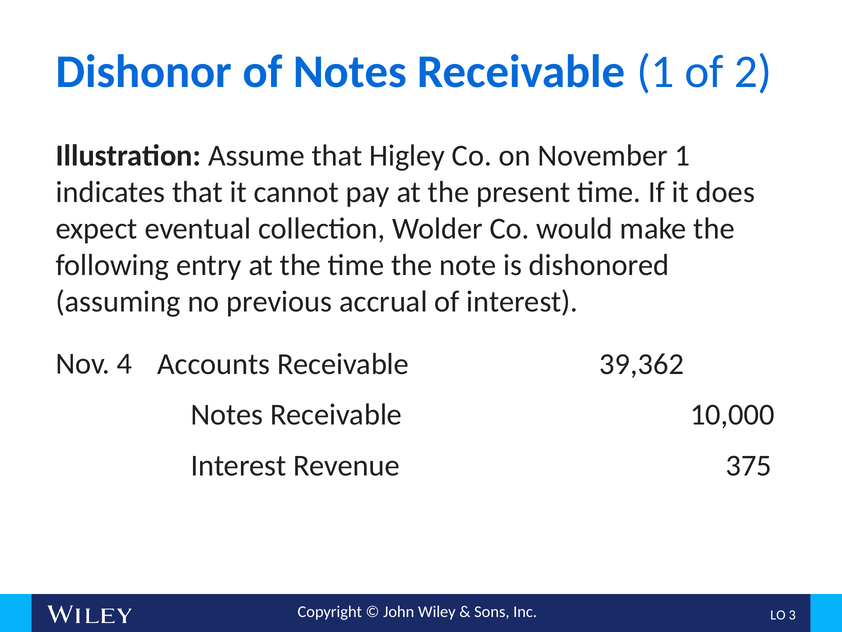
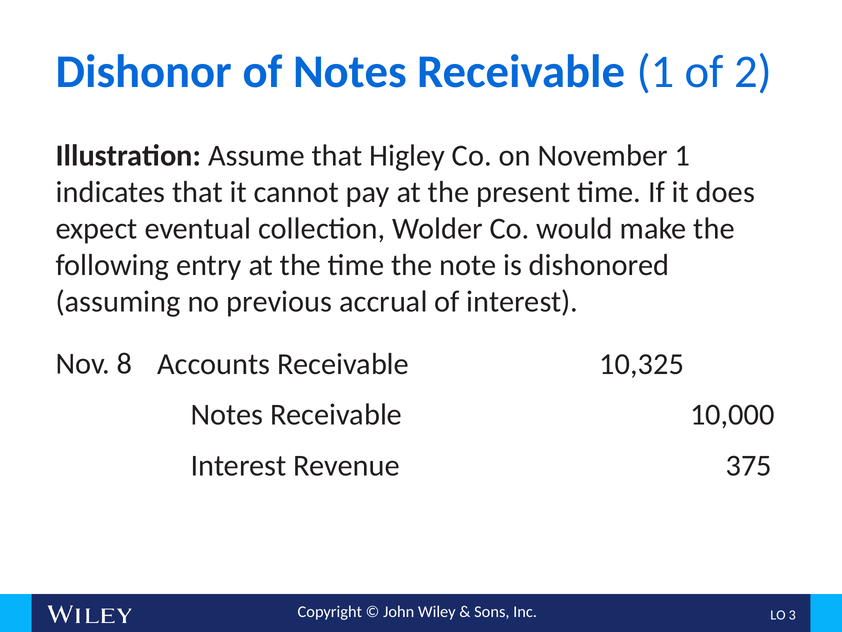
4: 4 -> 8 (125, 363)
39,362: 39,362 -> 10,325 (642, 364)
